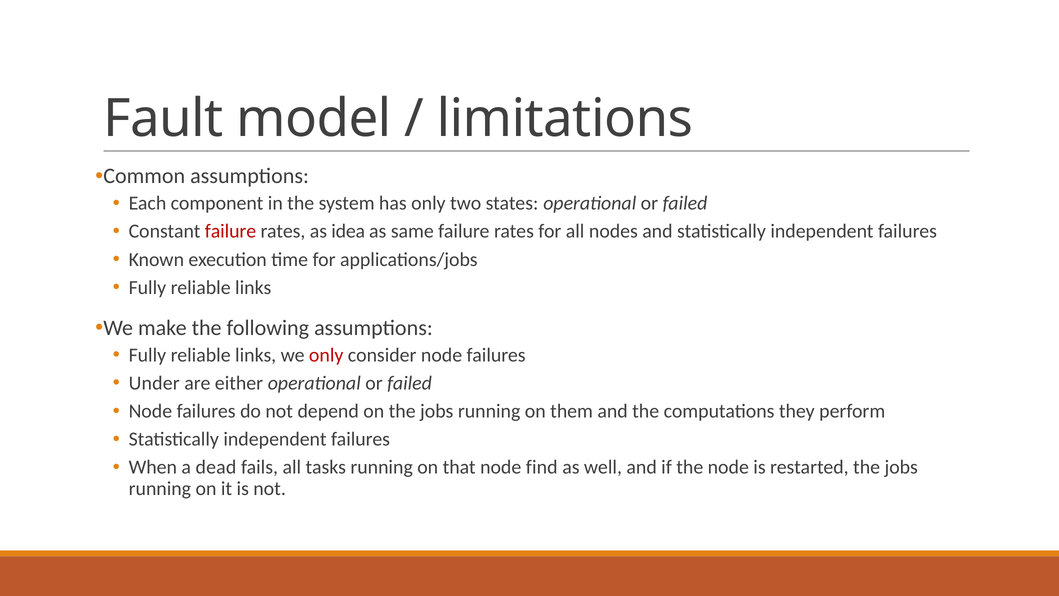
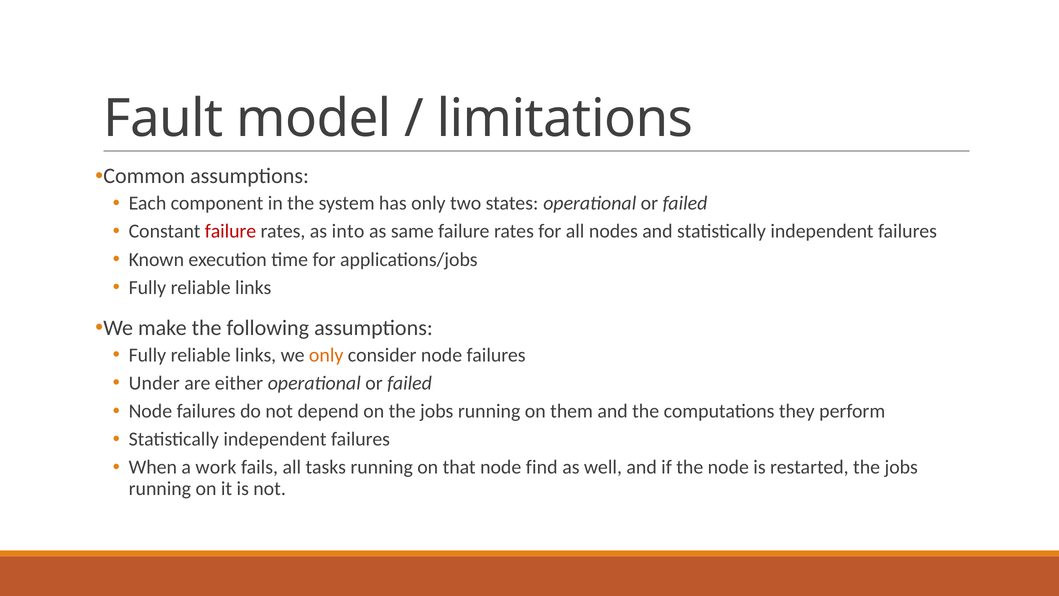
idea: idea -> into (348, 231)
only colour: red -> orange (326, 355)
dead: dead -> work (216, 467)
